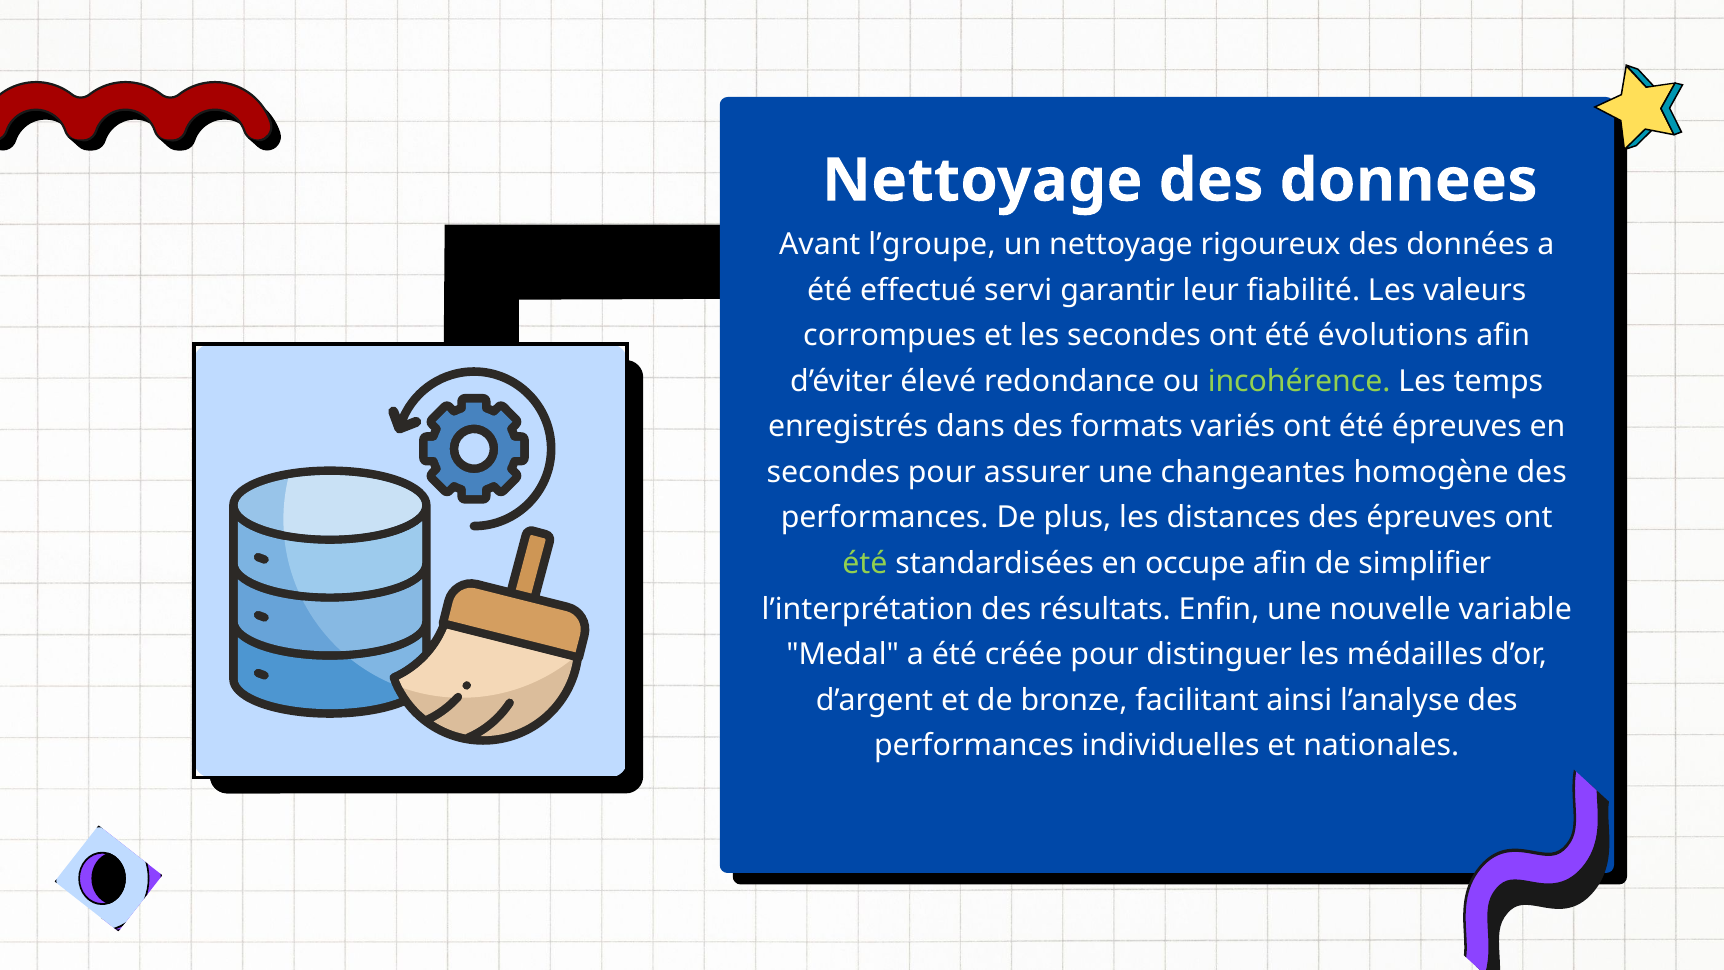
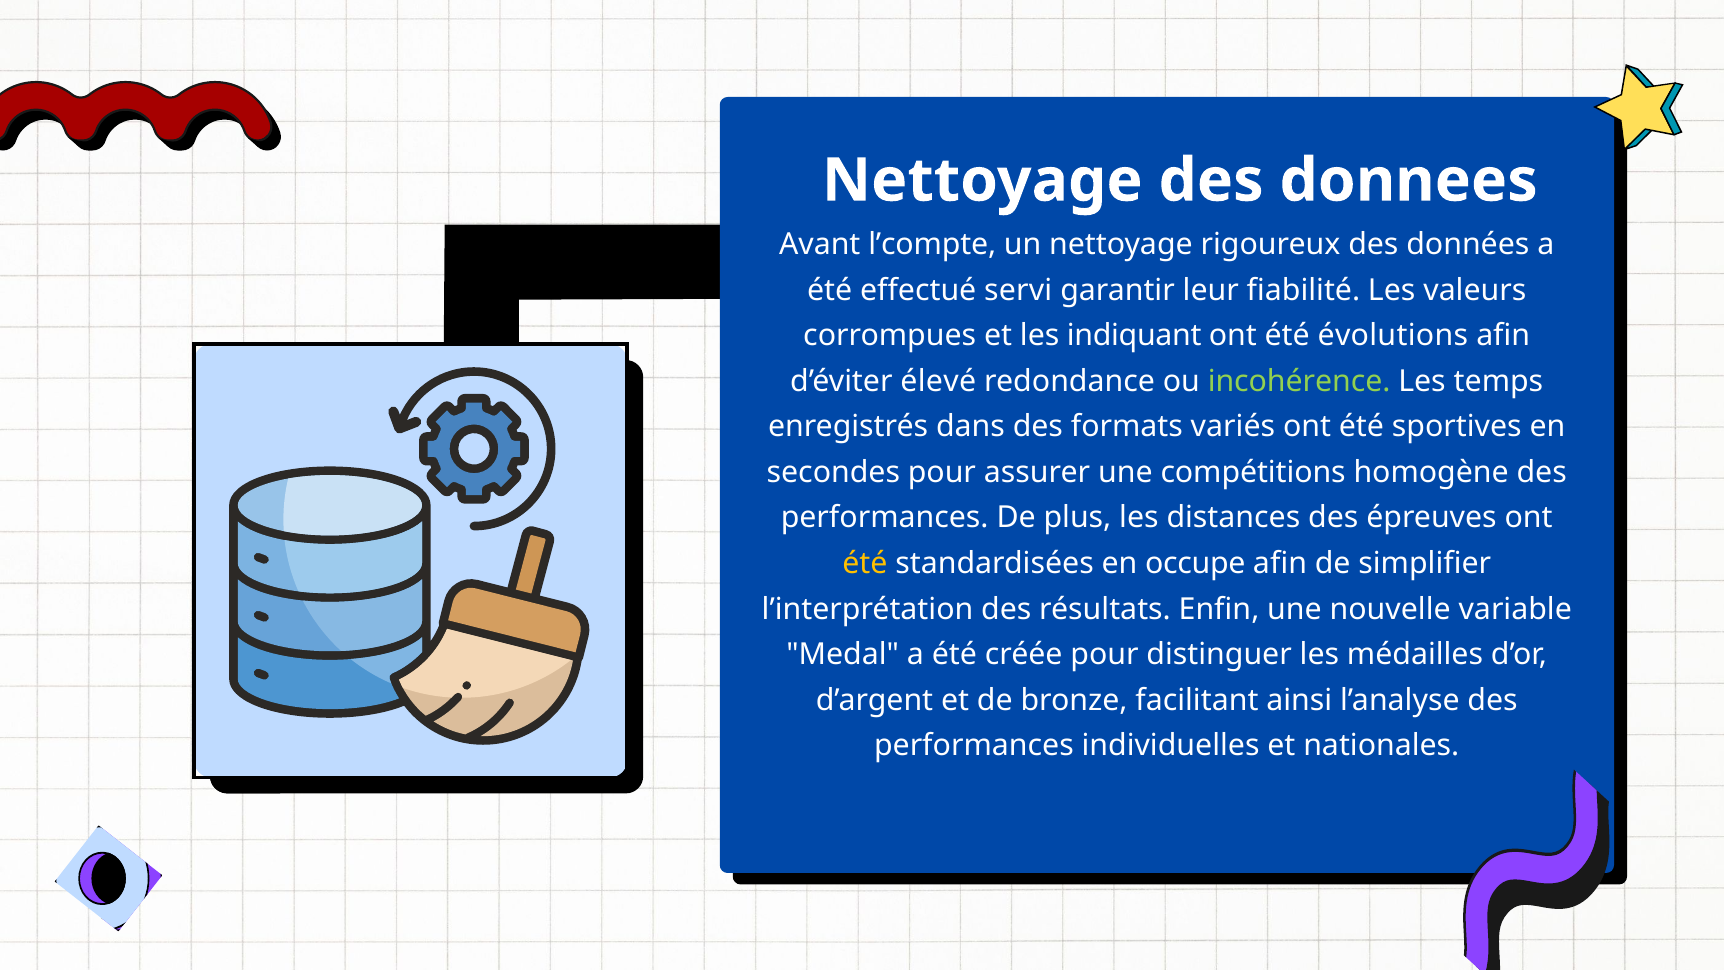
l’groupe: l’groupe -> l’compte (932, 245)
les secondes: secondes -> indiquant (1134, 336)
été épreuves: épreuves -> sportives (1457, 427)
changeantes: changeantes -> compétitions (1253, 472)
été colour: light green -> yellow (865, 563)
